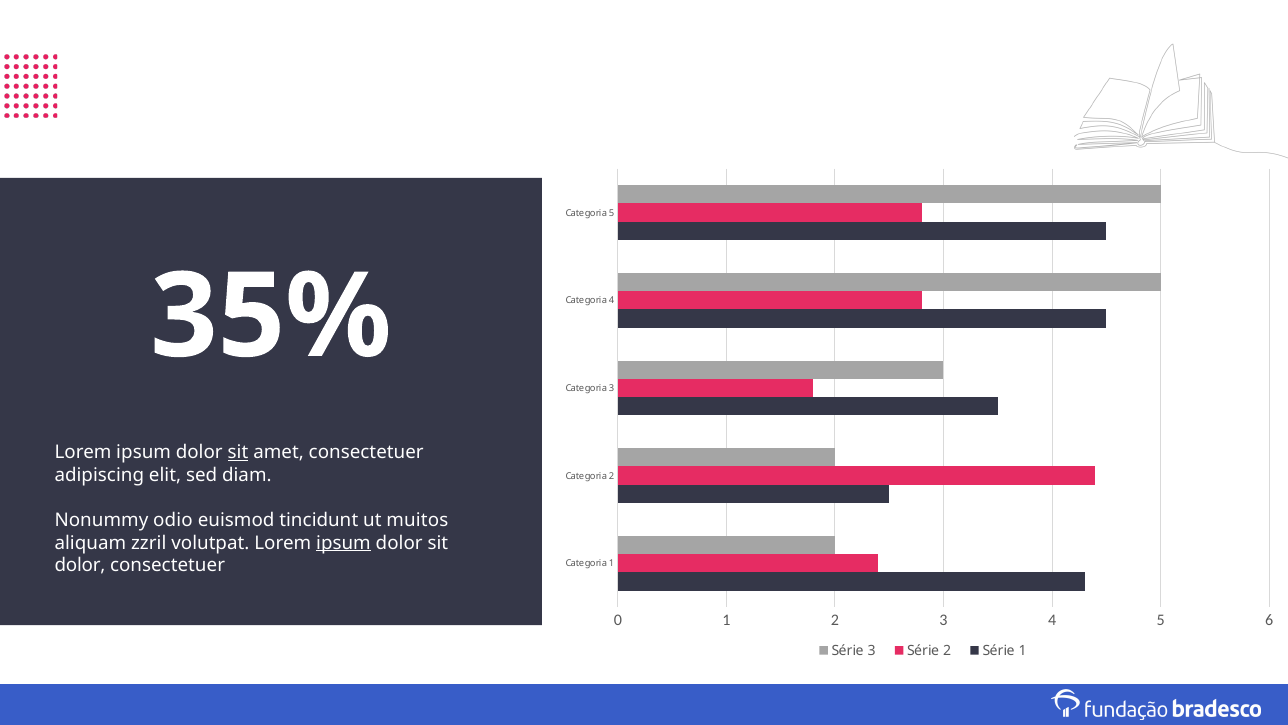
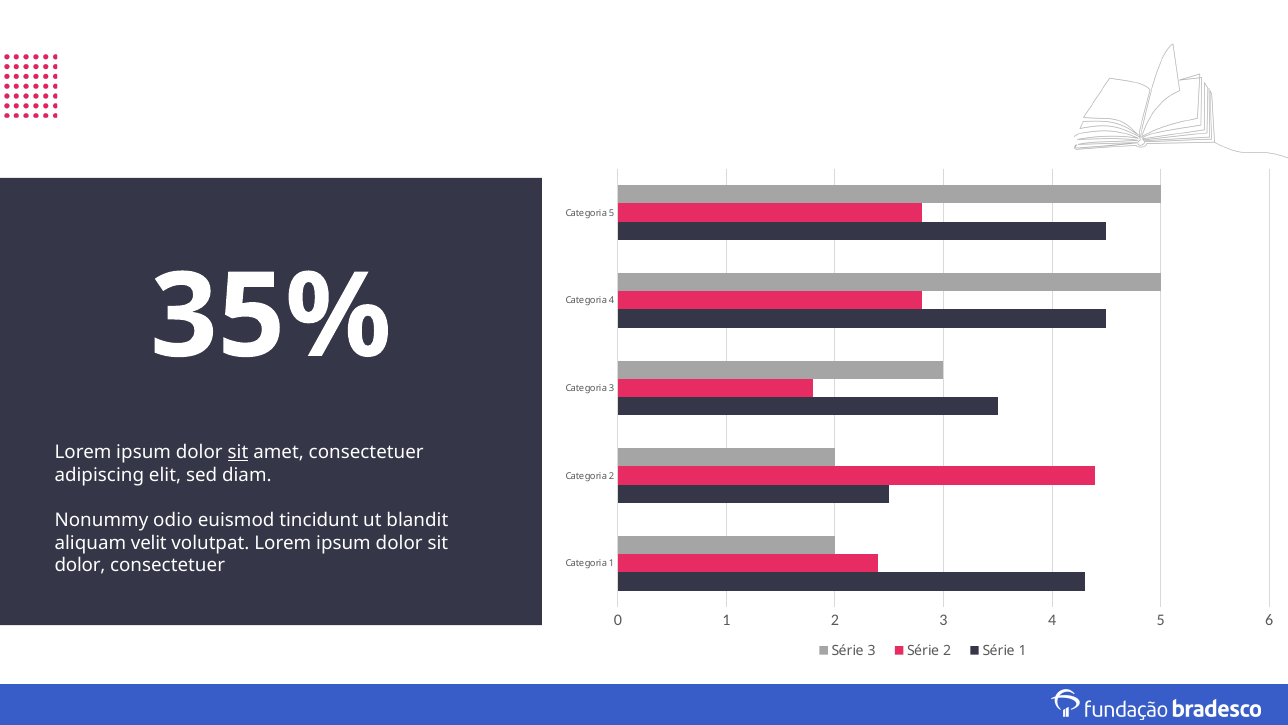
muitos: muitos -> blandit (417, 520)
zzril: zzril -> velit (149, 542)
ipsum underline: present -> none (343, 542)
